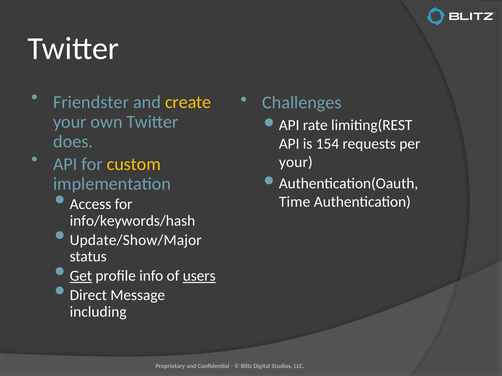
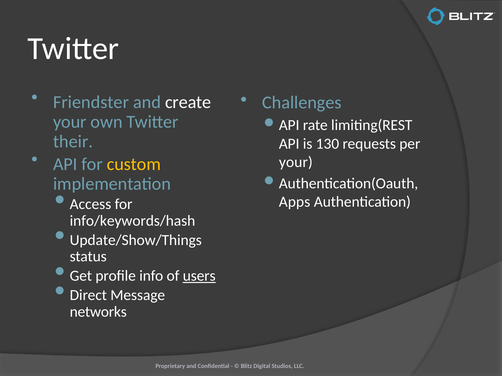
create colour: yellow -> white (188, 102)
does: does -> their (73, 142)
154: 154 -> 130 (327, 144)
Time: Time -> Apps (295, 202)
Update/Show/Major: Update/Show/Major -> Update/Show/Things (136, 240)
Get underline: present -> none (81, 276)
including: including -> networks (98, 312)
